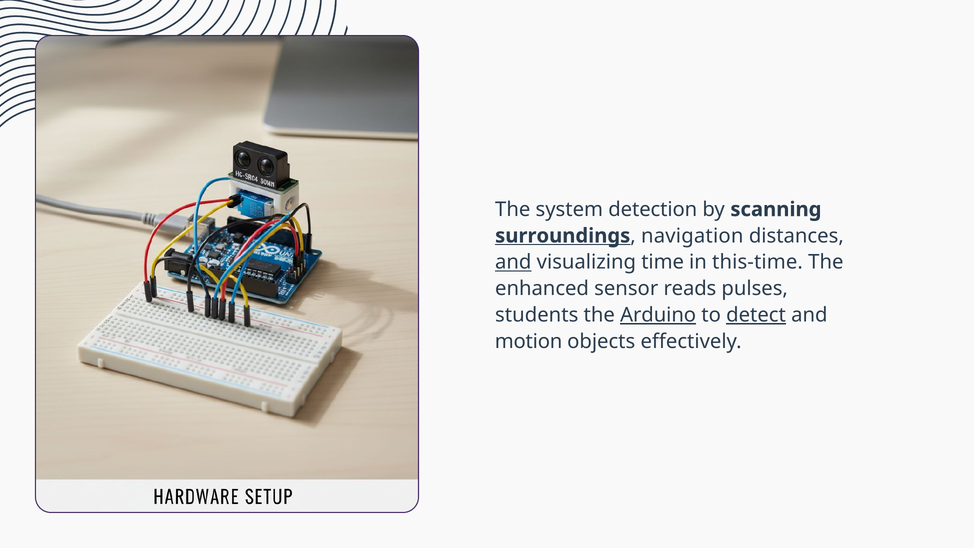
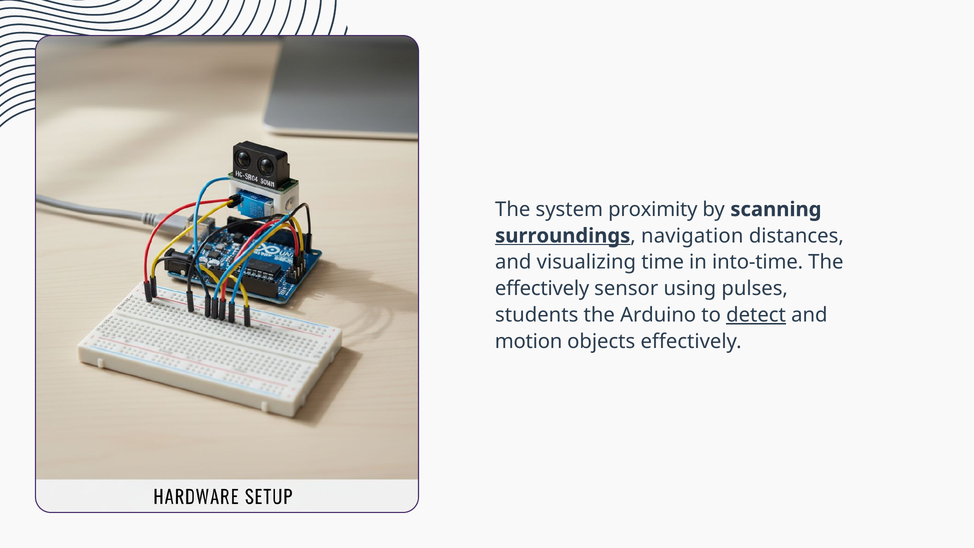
detection: detection -> proximity (653, 209)
and underline: present -> none (513, 262)
this-time: this-time -> into-time (758, 262)
enhanced: enhanced -> effectively (542, 289)
reads: reads -> using (690, 289)
Arduino underline: present -> none (658, 315)
